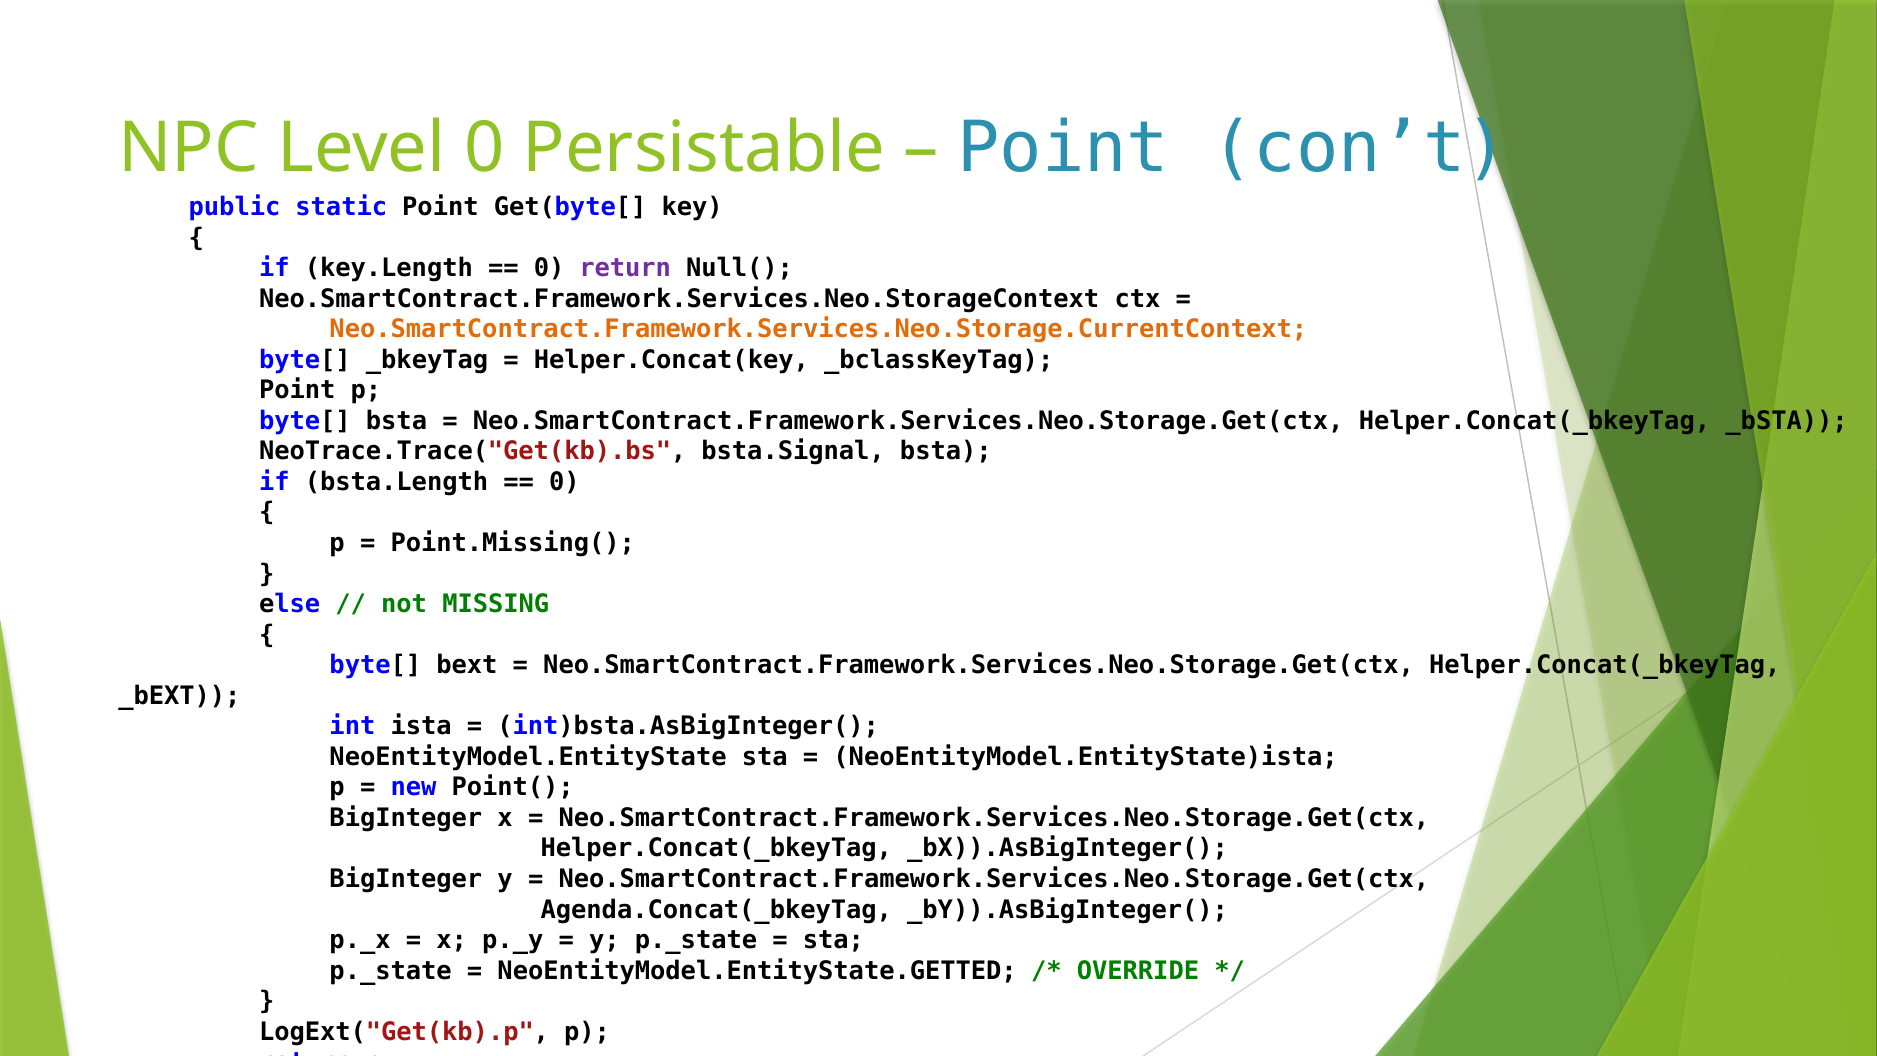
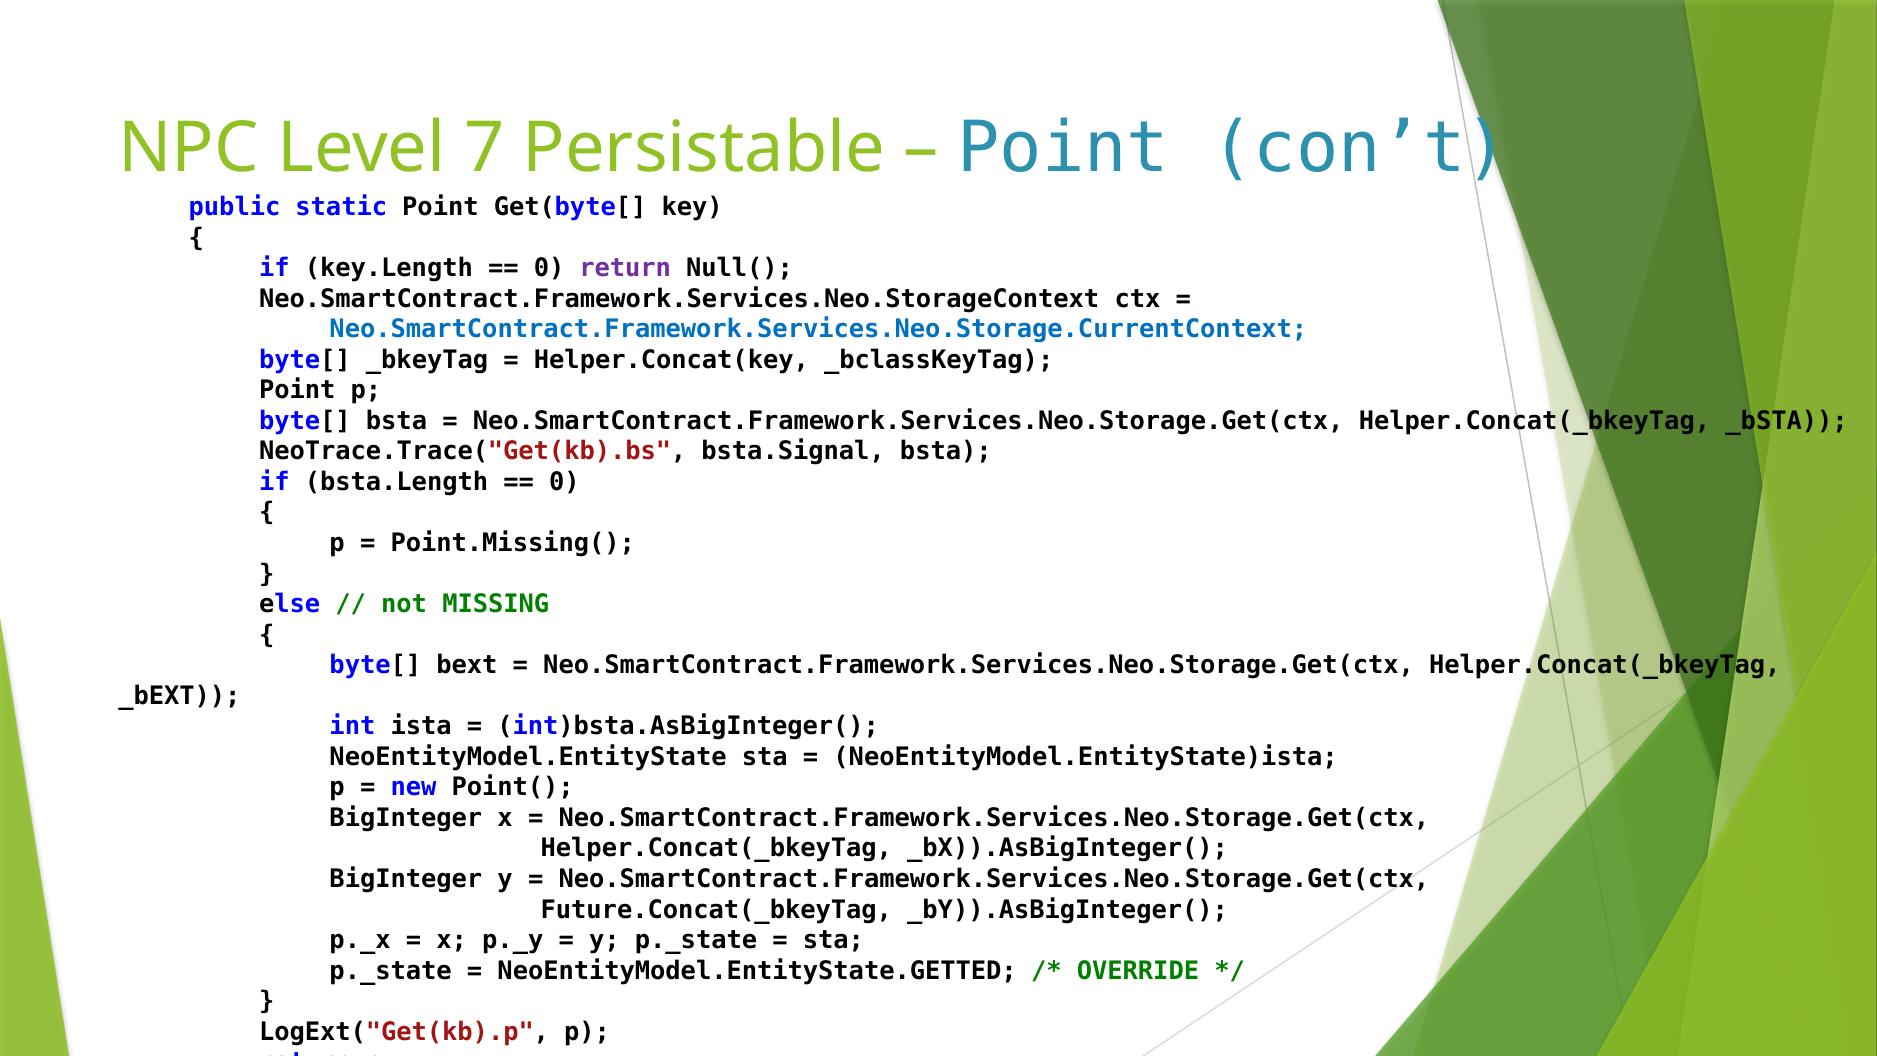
Level 0: 0 -> 7 (484, 148)
Neo.SmartContract.Framework.Services.Neo.Storage.CurrentContext colour: orange -> blue (818, 329)
Agenda.Concat(_bkeyTag: Agenda.Concat(_bkeyTag -> Future.Concat(_bkeyTag (716, 909)
